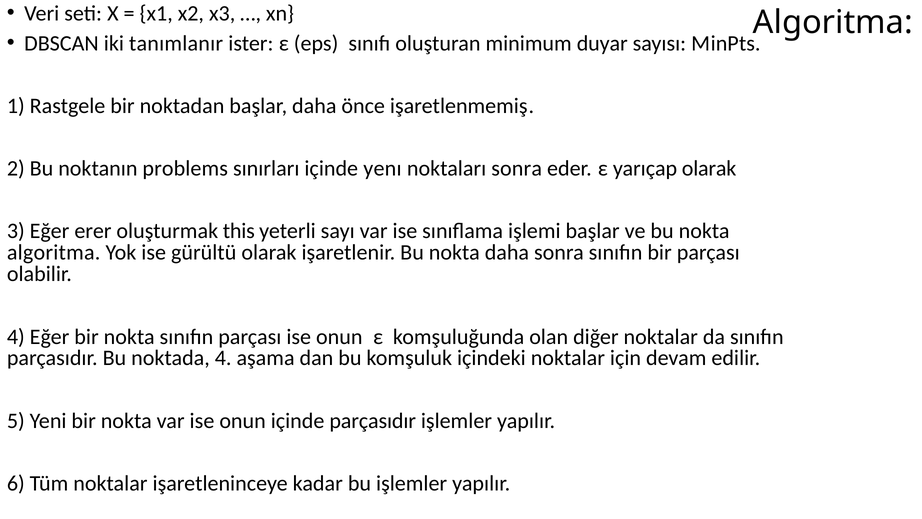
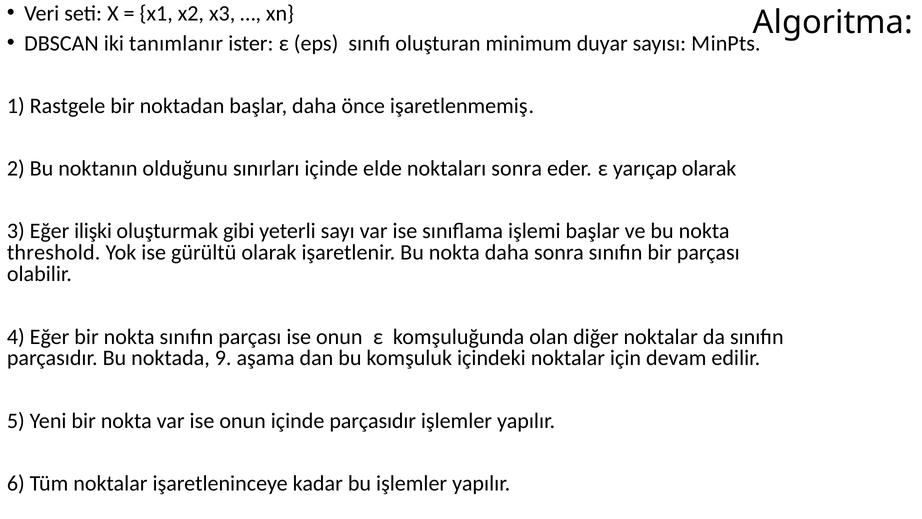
problems: problems -> olduğunu (185, 169)
yenı: yenı -> elde (383, 169)
erer: erer -> ilişki (93, 231)
this: this -> gibi (239, 231)
algoritma: algoritma -> threshold (54, 252)
noktada 4: 4 -> 9 (223, 358)
